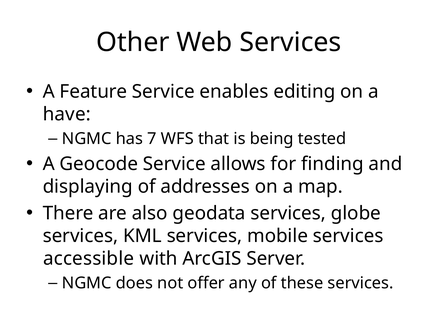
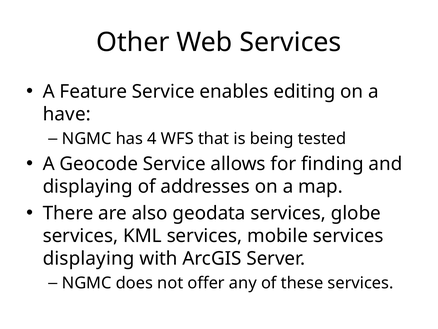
7: 7 -> 4 (152, 139)
accessible: accessible -> displaying (89, 258)
